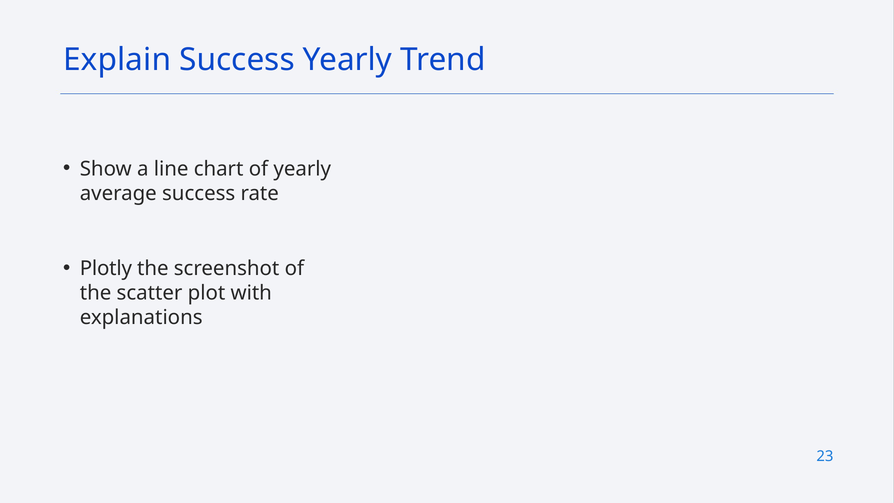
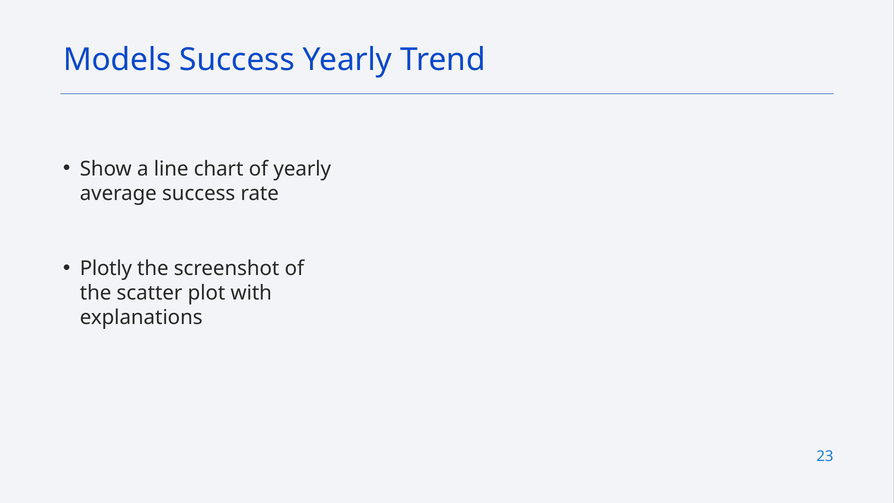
Explain: Explain -> Models (117, 60)
